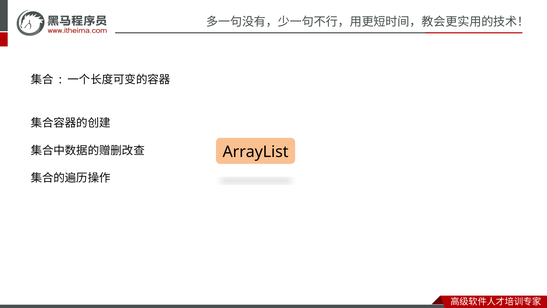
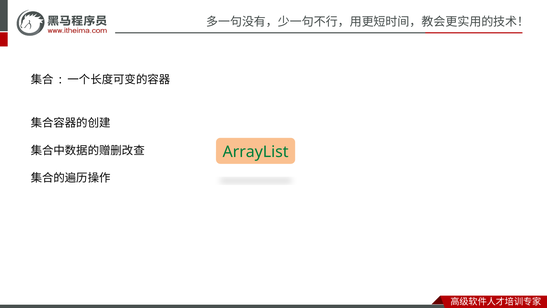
ArrayList colour: black -> green (256, 152)
